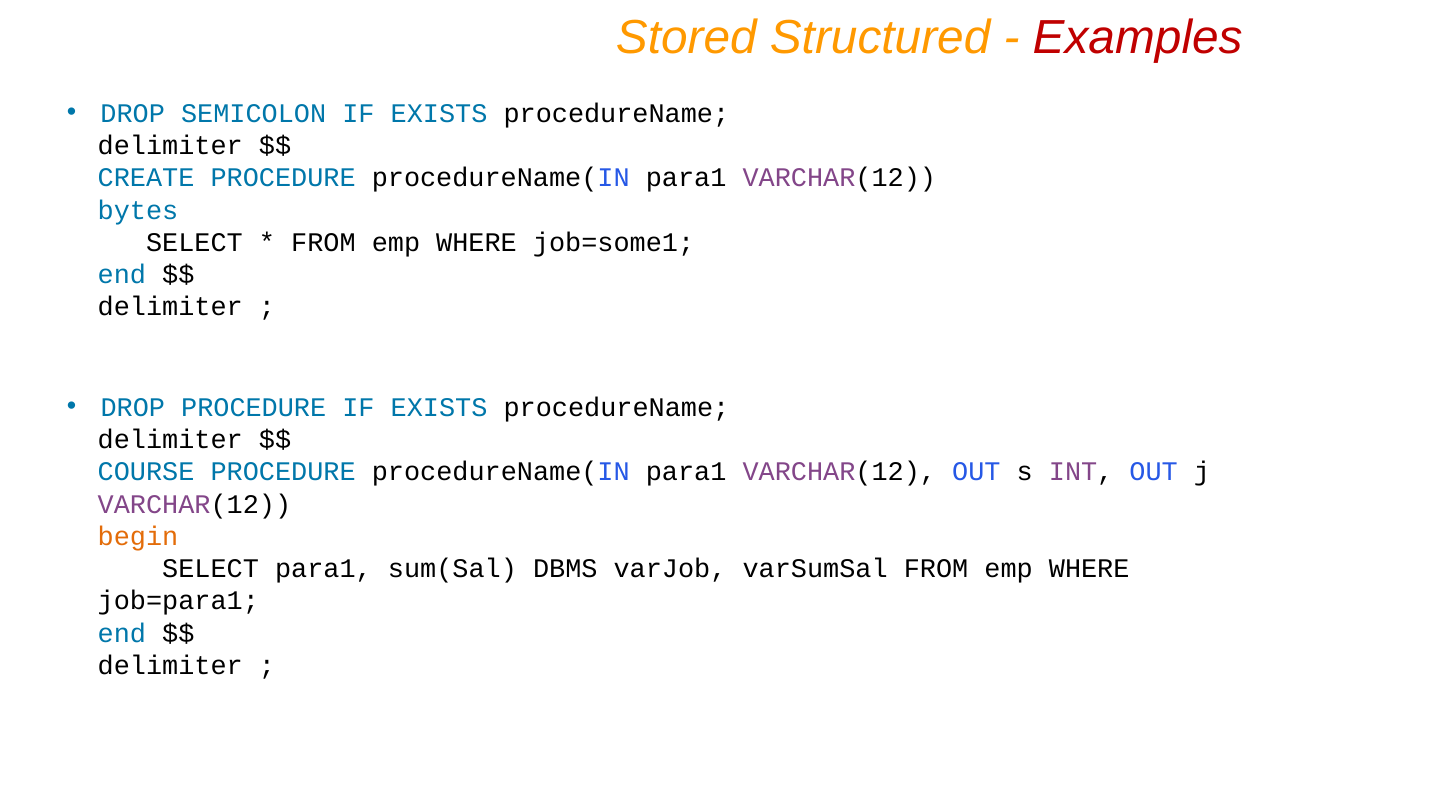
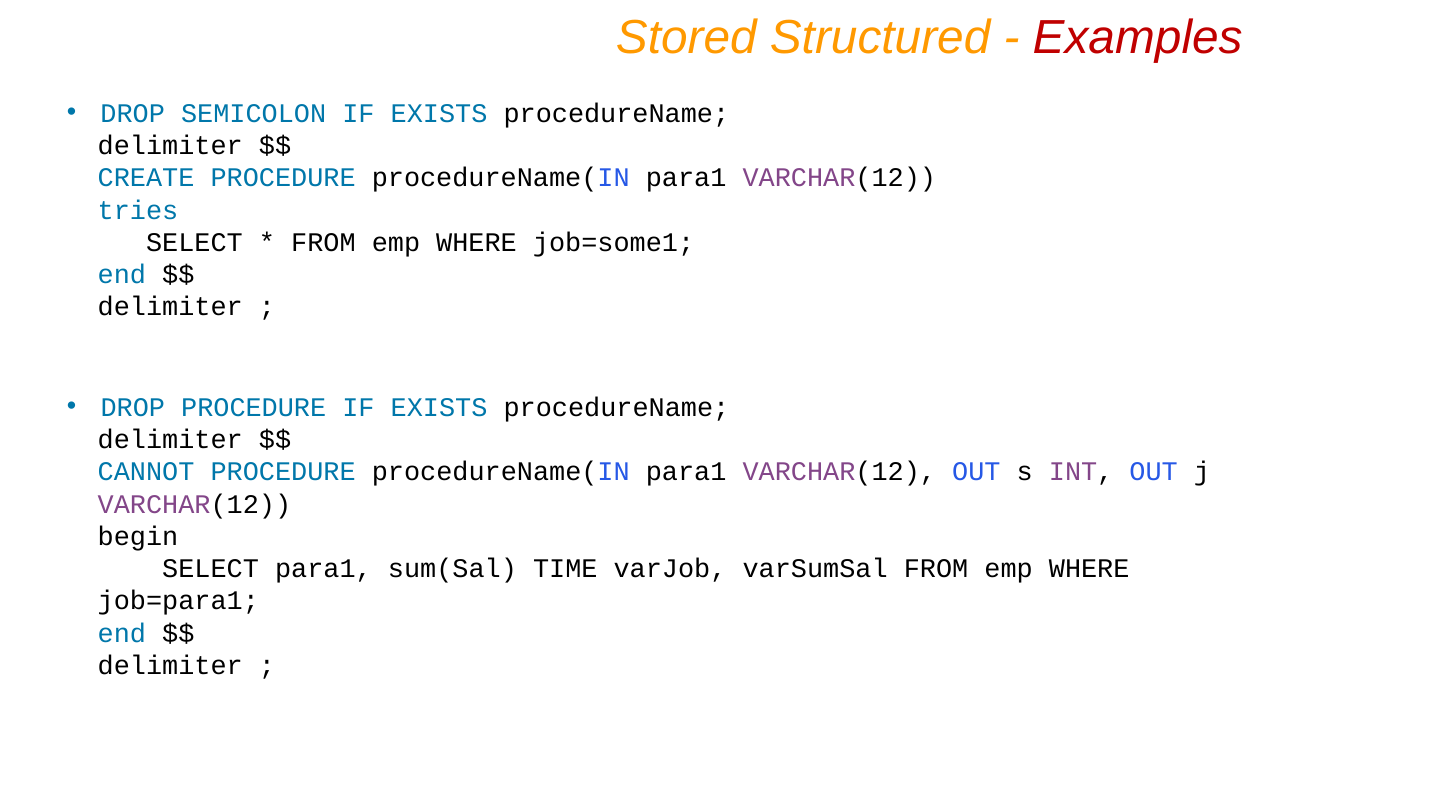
bytes: bytes -> tries (138, 210)
COURSE: COURSE -> CANNOT (146, 472)
begin colour: orange -> black (138, 537)
DBMS: DBMS -> TIME (565, 569)
